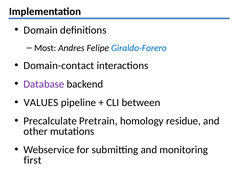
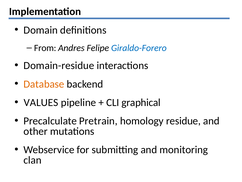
Most: Most -> From (45, 48)
Domain-contact: Domain-contact -> Domain-residue (59, 65)
Database colour: purple -> orange (44, 84)
between: between -> graphical (141, 102)
first: first -> clan (33, 160)
